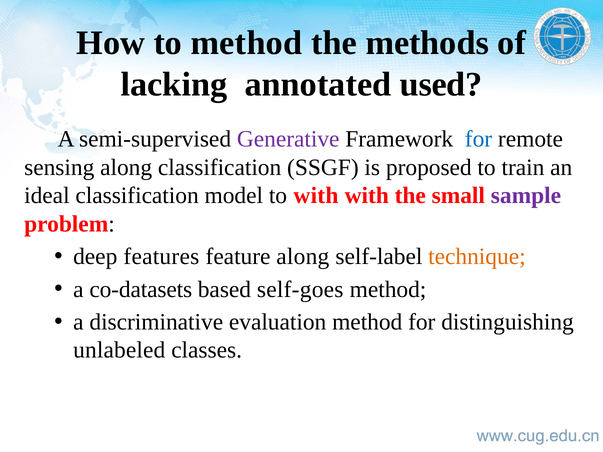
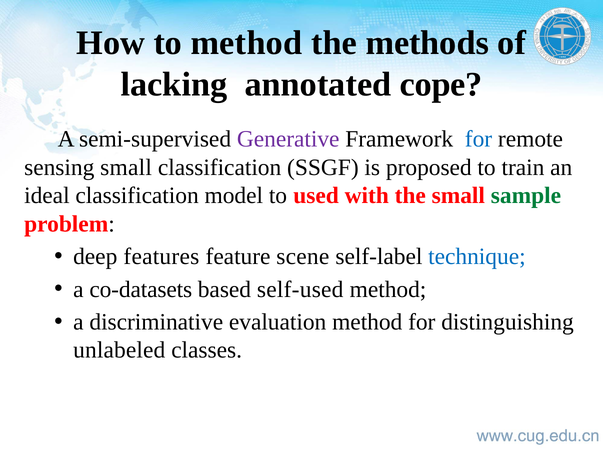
used: used -> cope (441, 84)
sensing along: along -> small (126, 168)
to with: with -> used (316, 196)
sample colour: purple -> green (526, 196)
feature along: along -> scene (303, 257)
technique colour: orange -> blue (477, 257)
self-goes: self-goes -> self-used (300, 290)
